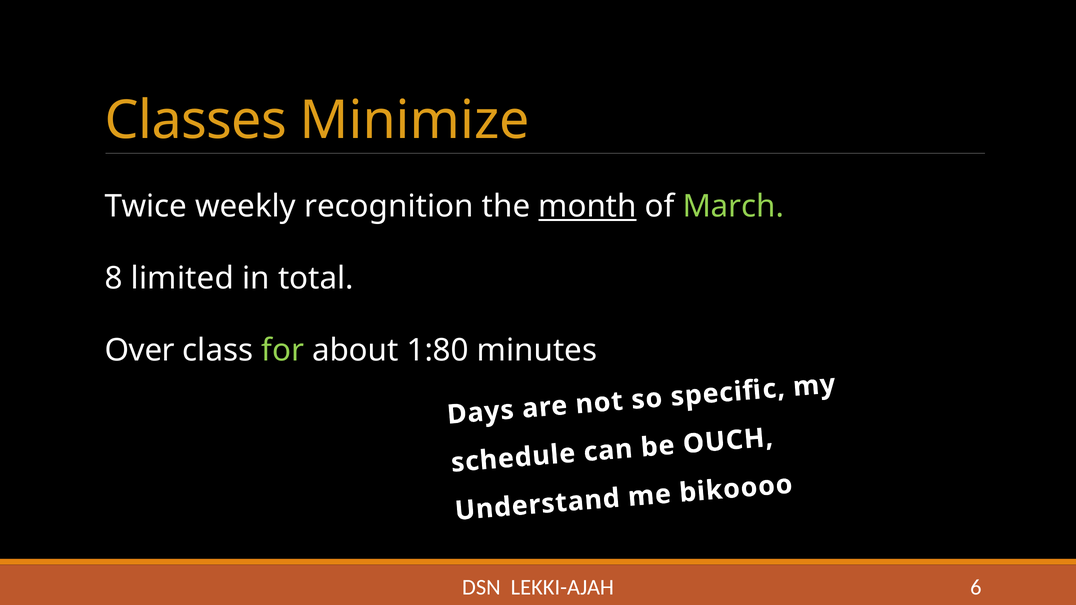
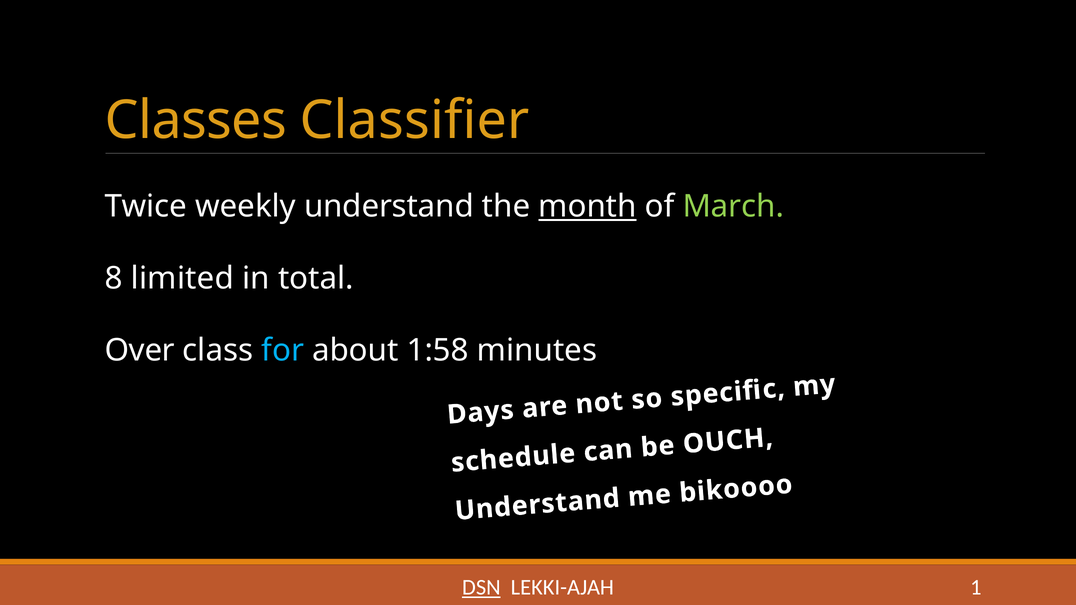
Minimize: Minimize -> Classifier (415, 121)
weekly recognition: recognition -> understand (389, 207)
for colour: light green -> light blue (283, 351)
1:80: 1:80 -> 1:58 (438, 351)
DSN underline: none -> present (481, 588)
6: 6 -> 1 (976, 587)
